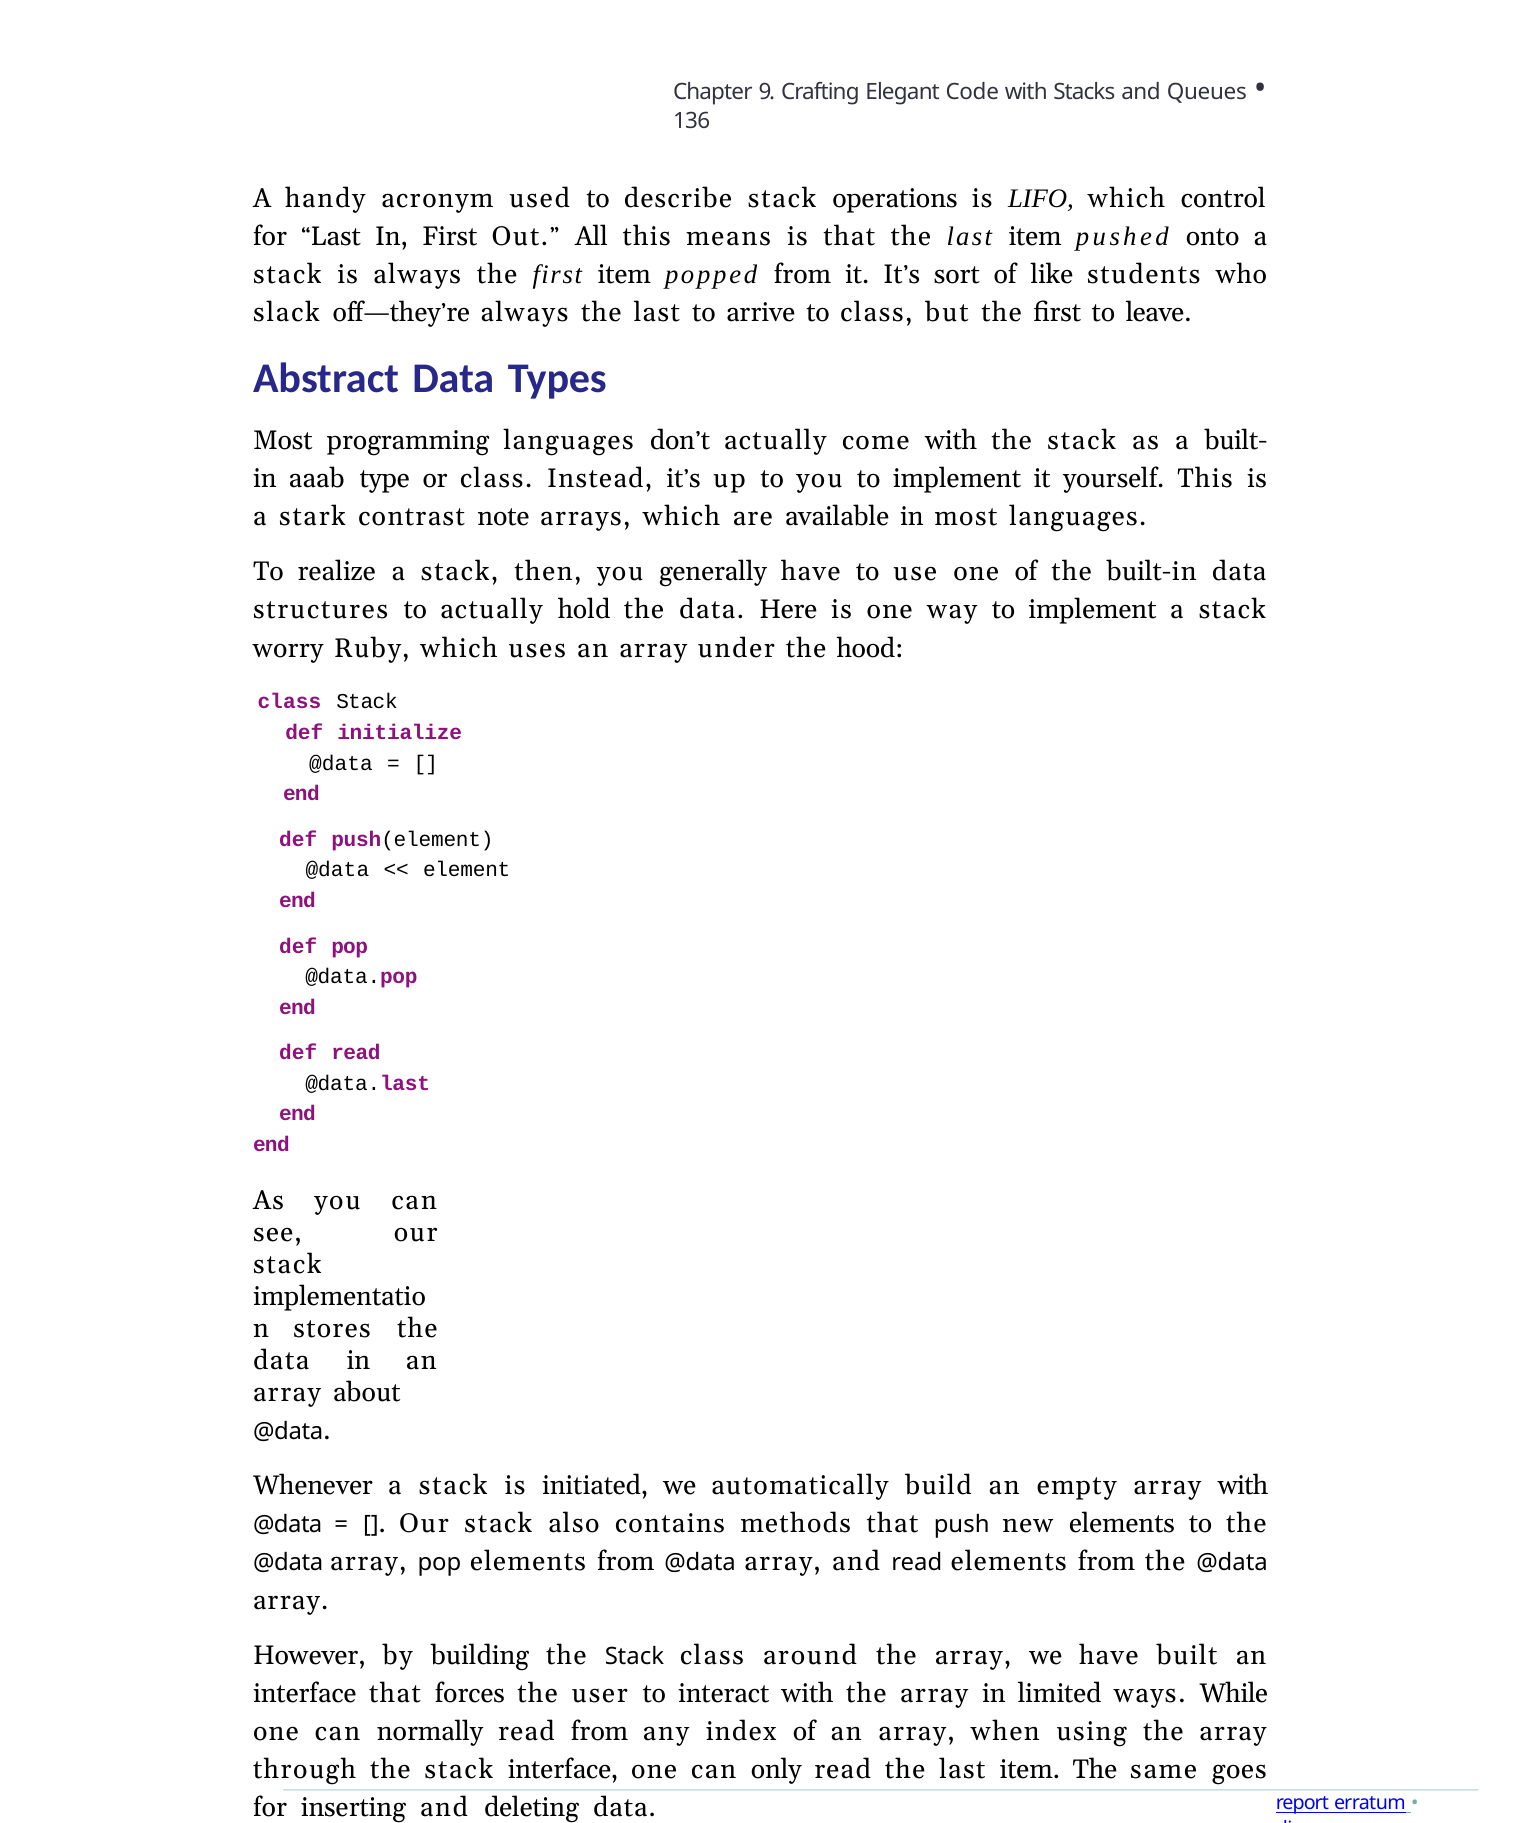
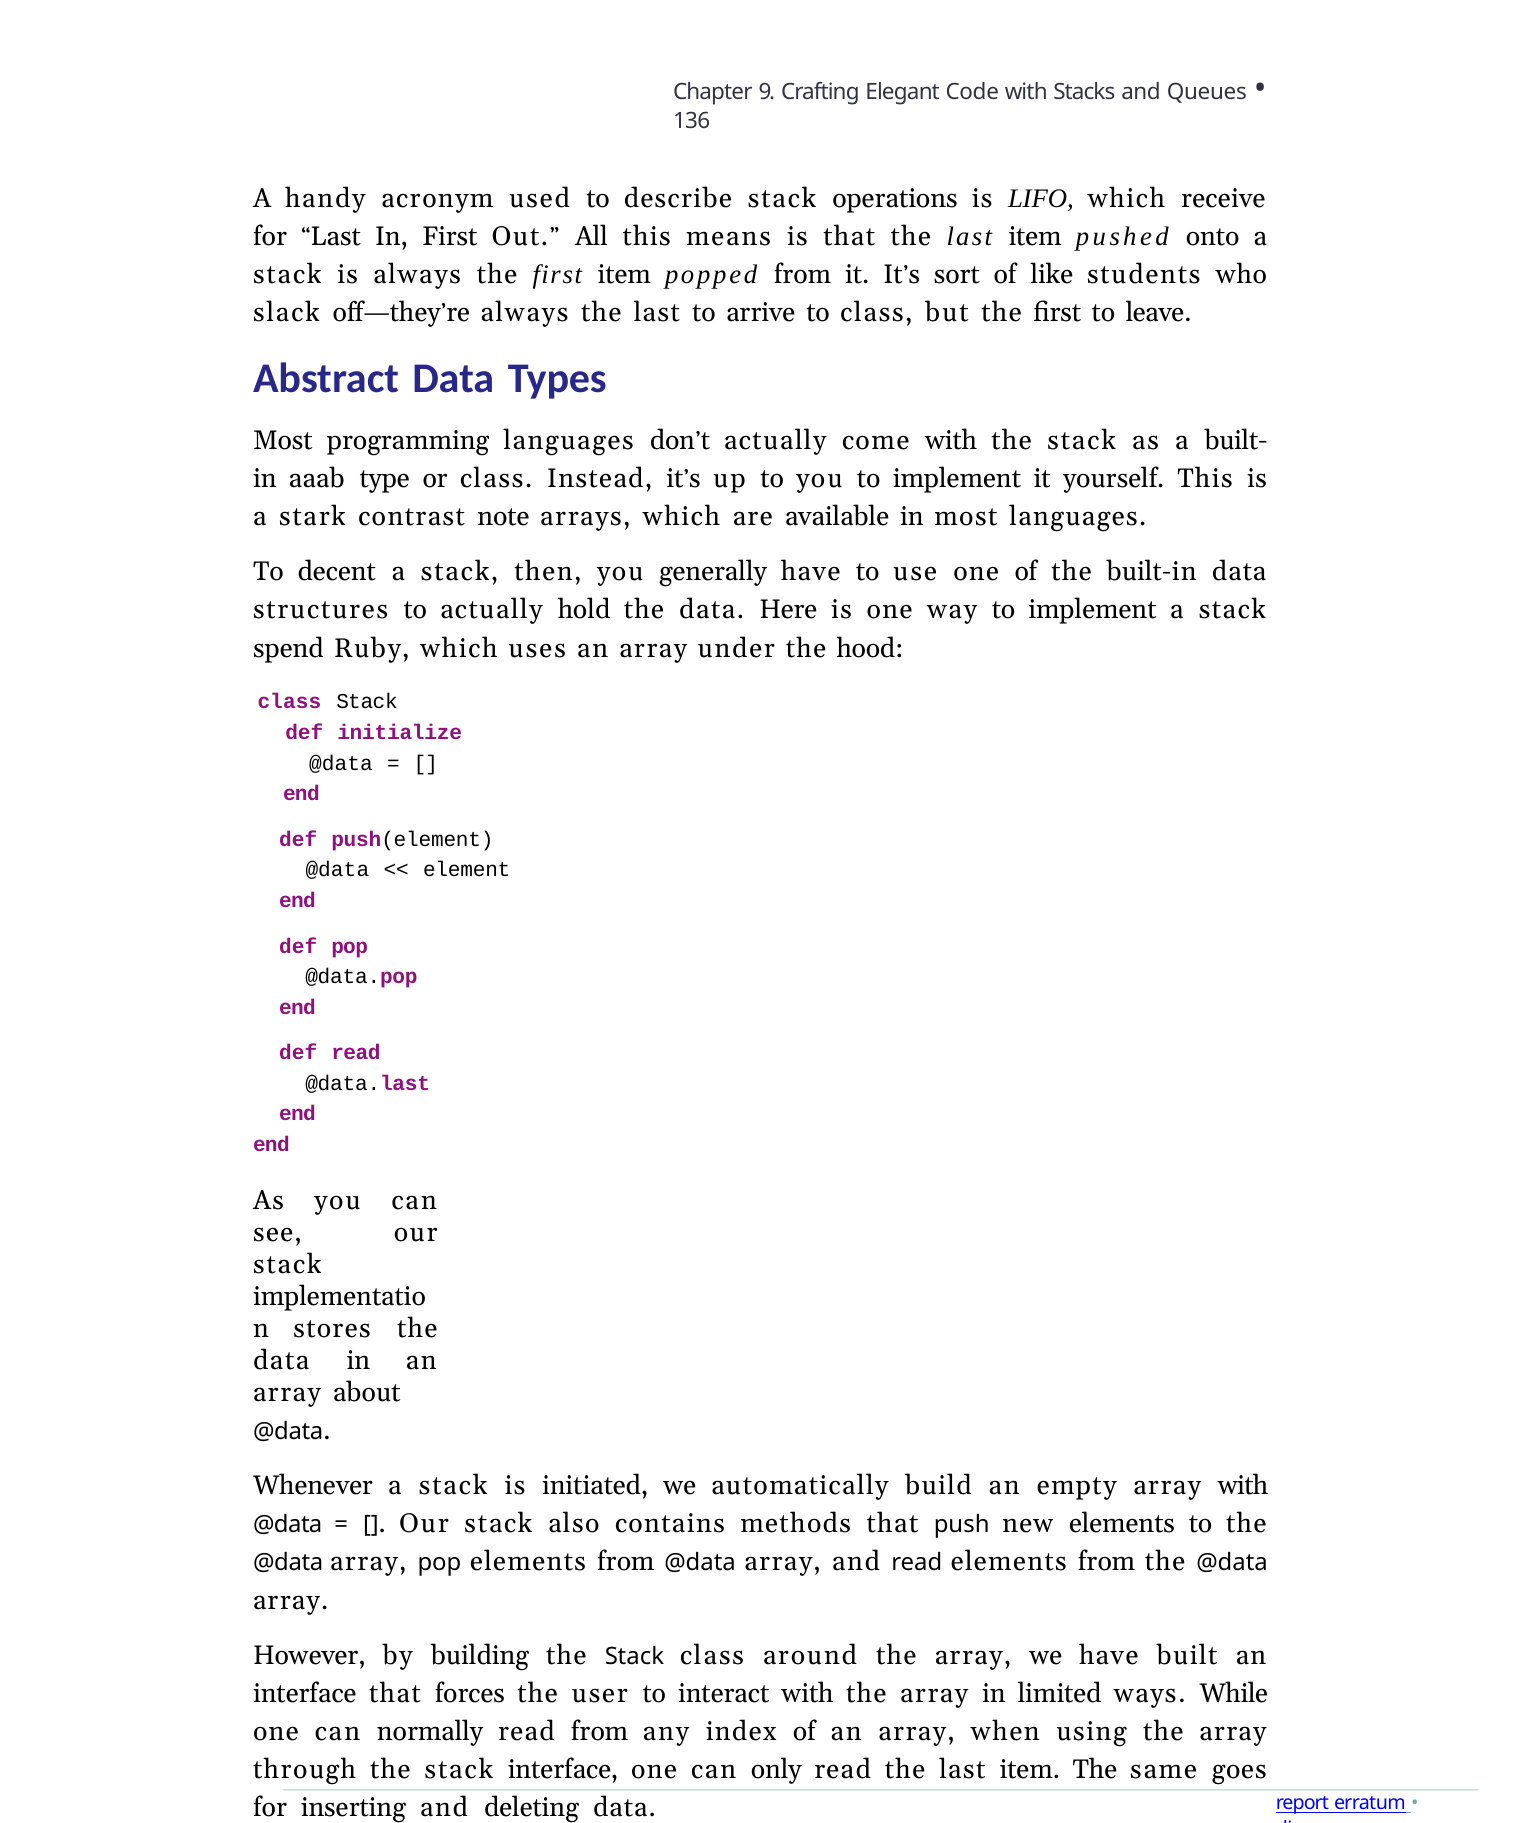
control: control -> receive (1223, 198)
realize: realize -> decent (337, 572)
worry: worry -> spend (288, 648)
